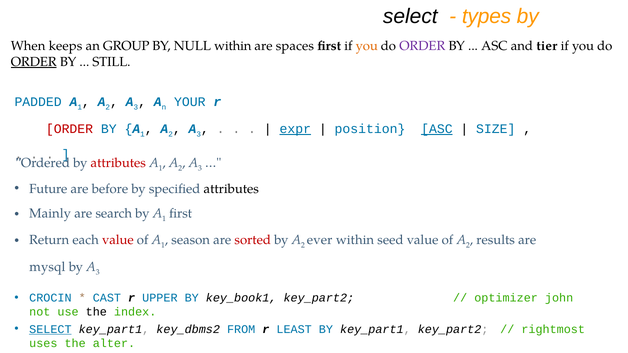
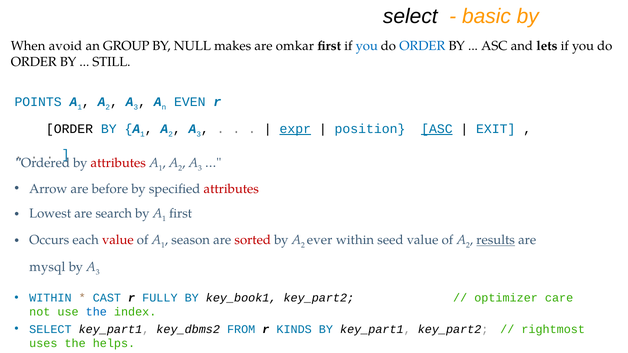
types: types -> basic (486, 16)
keeps: keeps -> avoid (65, 46)
NULL within: within -> makes (233, 46)
spaces: spaces -> omkar (295, 46)
you colour: orange -> blue (367, 46)
ORDER colour: purple -> blue (422, 46)
tier: tier -> lets (547, 46)
ORDER underline: present -> none (34, 62)
PADDED: PADDED -> POINTS (38, 102)
YOUR: YOUR -> EVEN (190, 102)
ORDER colour: red -> black (69, 129)
SIZE: SIZE -> EXIT (496, 129)
Future: Future -> Arrow (48, 189)
attributes colour: black -> red (231, 189)
Mainly: Mainly -> Lowest (50, 214)
Return: Return -> Occurs (49, 240)
results underline: none -> present (496, 240)
CROCIN: CROCIN -> WITHIN (50, 298)
UPPER: UPPER -> FULLY (160, 298)
john: john -> care (559, 298)
the colour: black -> blue (96, 312)
SELECT underline: present -> none (50, 329)
LEAST: LEAST -> KINDS (294, 329)
alter: alter -> helps (114, 344)
